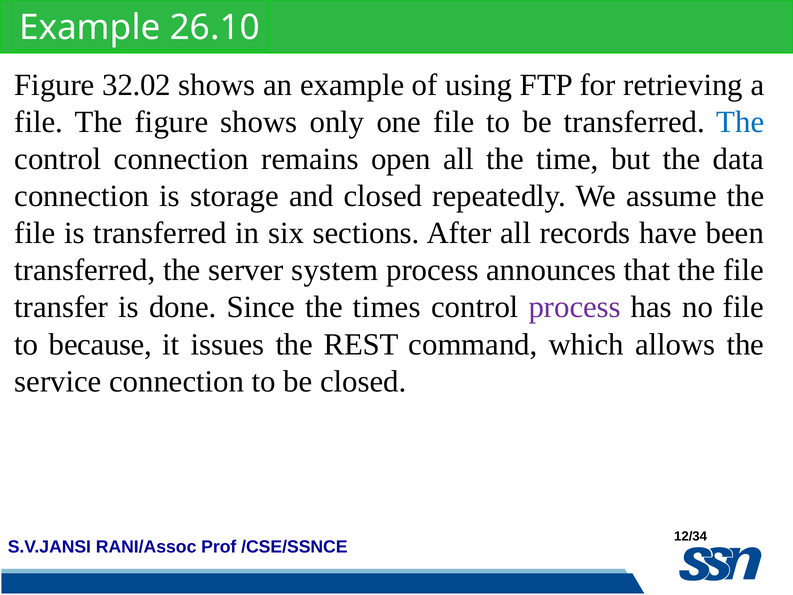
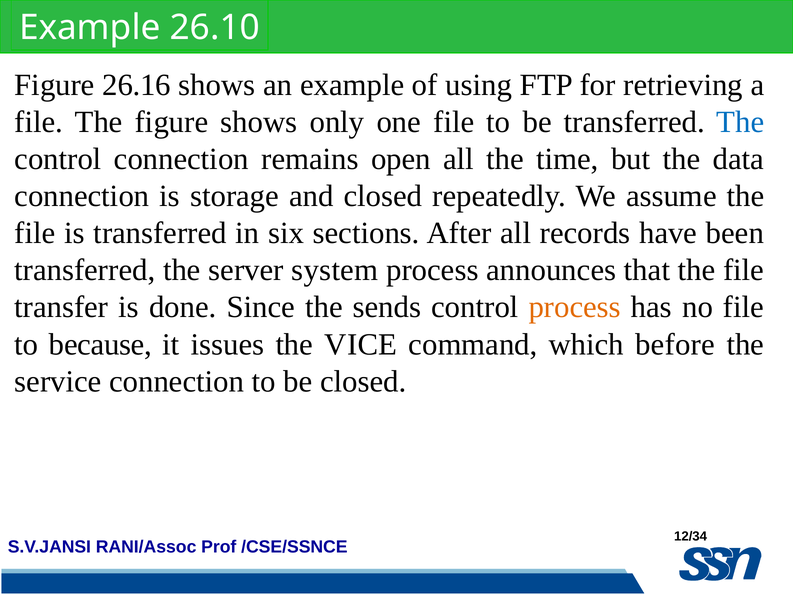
32.02: 32.02 -> 26.16 (137, 85)
times: times -> sends (387, 307)
process colour: purple -> orange (575, 307)
REST: REST -> VICE (361, 344)
allows: allows -> before (675, 344)
